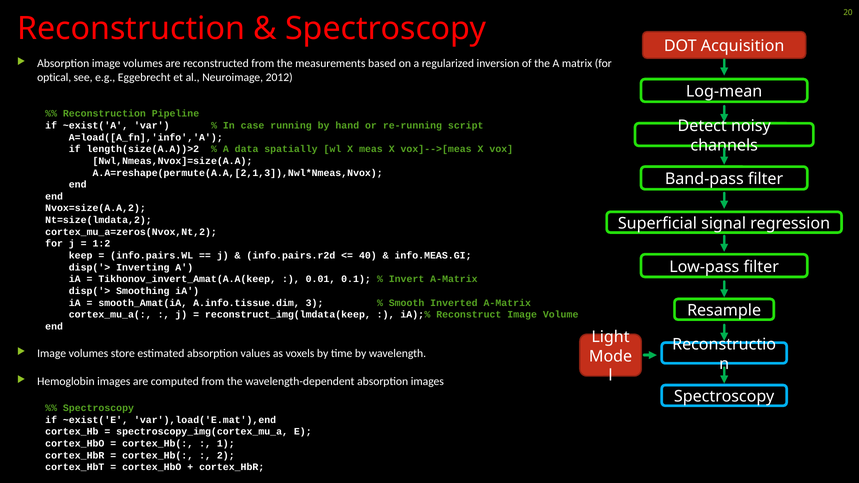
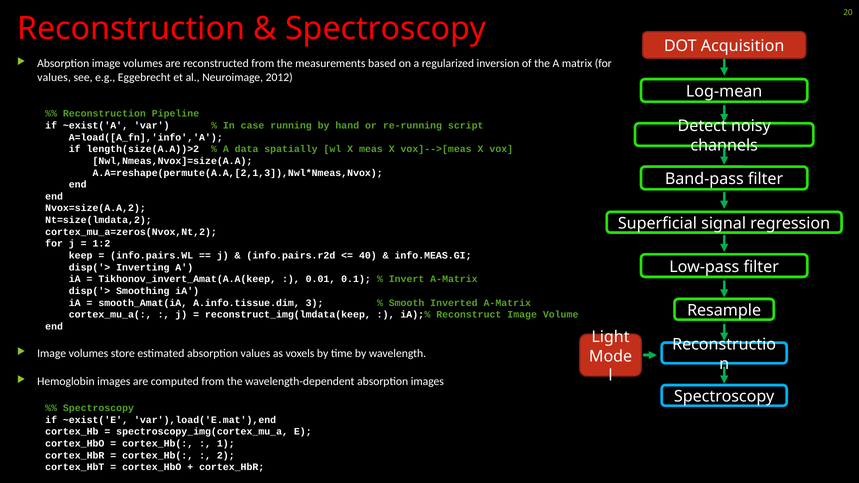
optical: optical -> values (54, 77)
